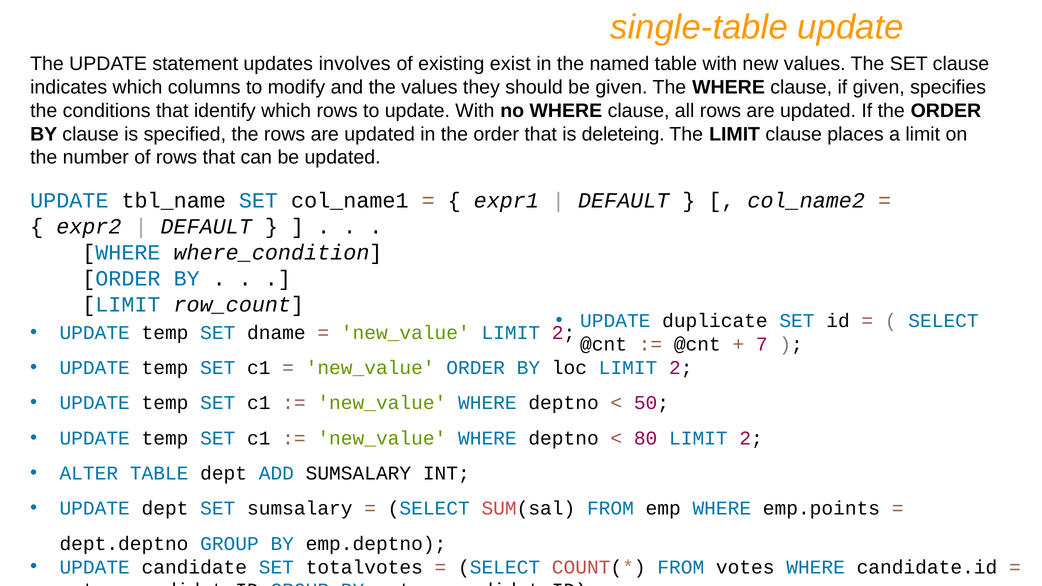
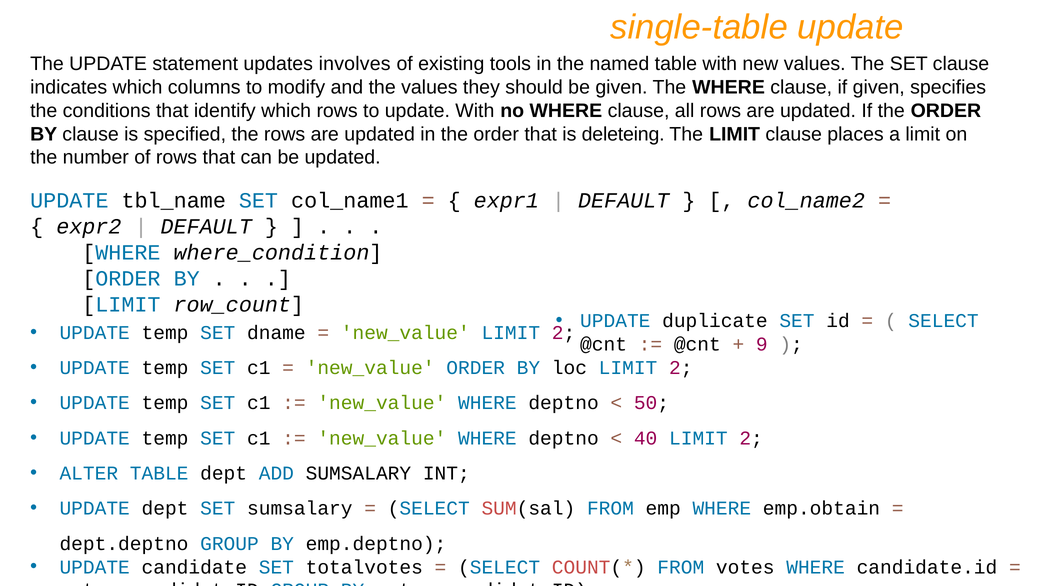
exist: exist -> tools (510, 64)
7: 7 -> 9 (762, 344)
80: 80 -> 40 (646, 438)
emp.points: emp.points -> emp.obtain (821, 509)
